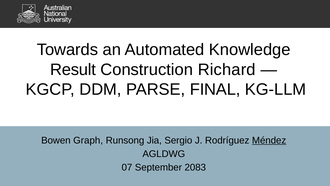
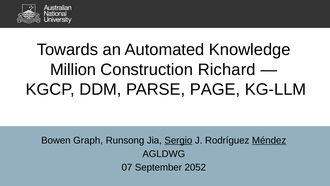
Result: Result -> Million (73, 69)
FINAL: FINAL -> PAGE (215, 89)
Sergio underline: none -> present (178, 140)
2083: 2083 -> 2052 (195, 167)
